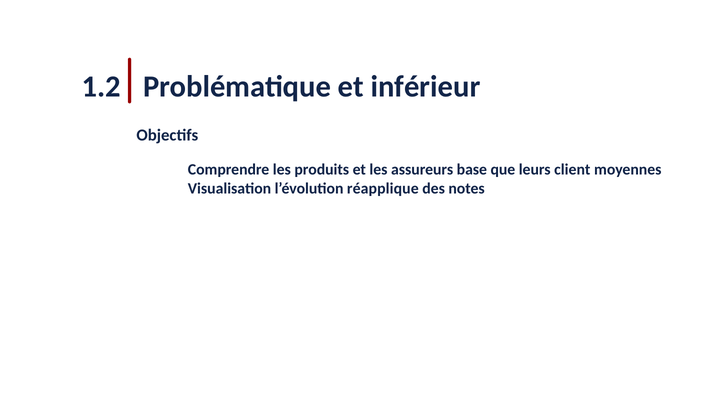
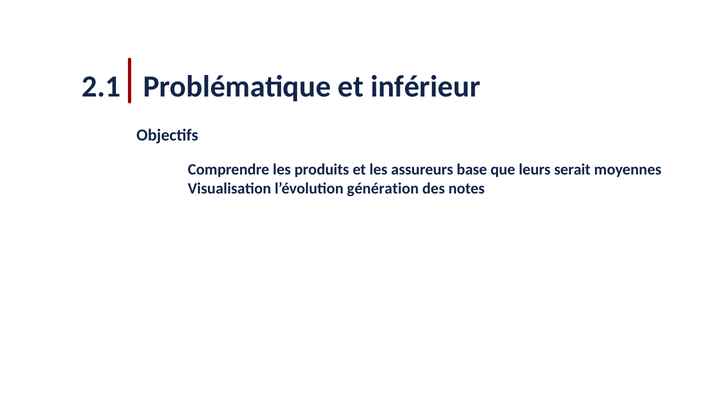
1.2: 1.2 -> 2.1 (101, 86)
client: client -> serait (572, 169)
réapplique: réapplique -> génération (383, 188)
